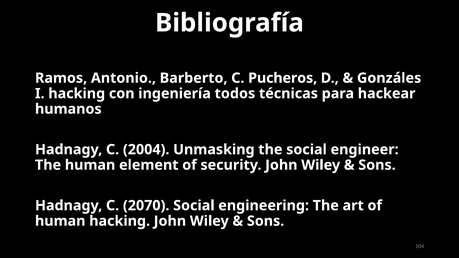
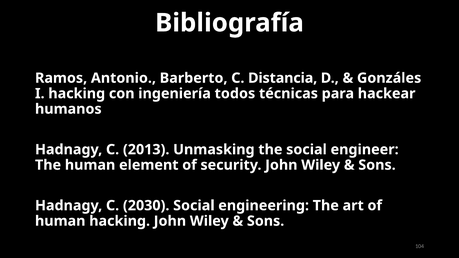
Pucheros: Pucheros -> Distancia (283, 78)
2004: 2004 -> 2013 (146, 150)
2070: 2070 -> 2030 (146, 206)
